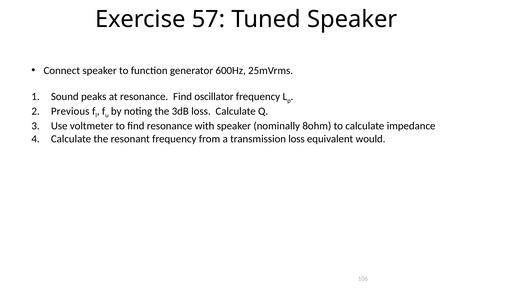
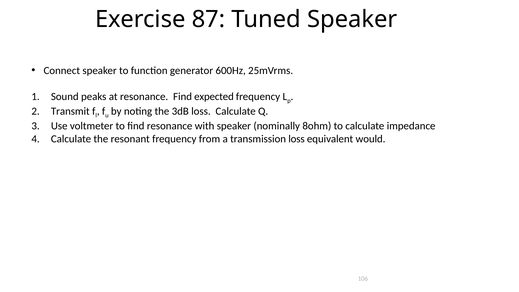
57: 57 -> 87 (208, 19)
oscillator: oscillator -> expected (214, 96)
Previous: Previous -> Transmit (70, 111)
